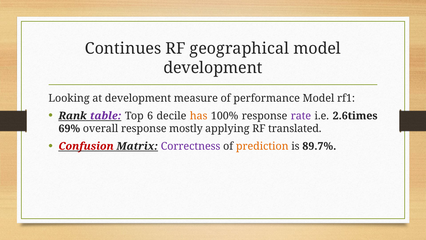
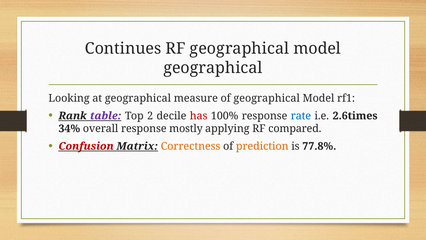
development: development -> geographical (213, 68)
at development: development -> geographical (138, 98)
of performance: performance -> geographical (267, 98)
6: 6 -> 2 (150, 116)
has colour: orange -> red (199, 116)
rate colour: purple -> blue (301, 116)
69%: 69% -> 34% (69, 128)
translated: translated -> compared (295, 128)
Correctness colour: purple -> orange (191, 146)
89.7%: 89.7% -> 77.8% (319, 146)
